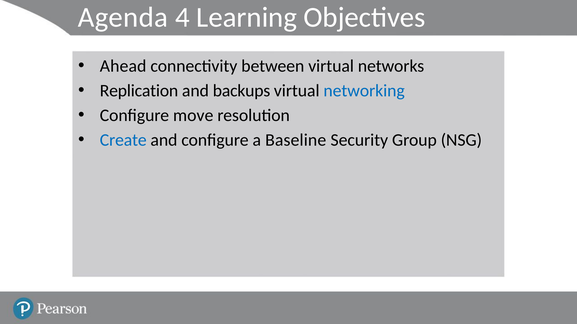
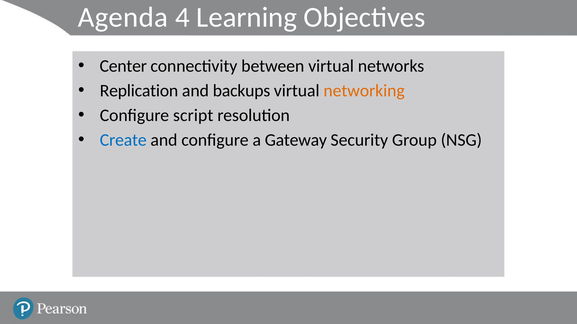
Ahead: Ahead -> Center (123, 66)
networking colour: blue -> orange (364, 91)
move: move -> script (193, 115)
Baseline: Baseline -> Gateway (296, 140)
